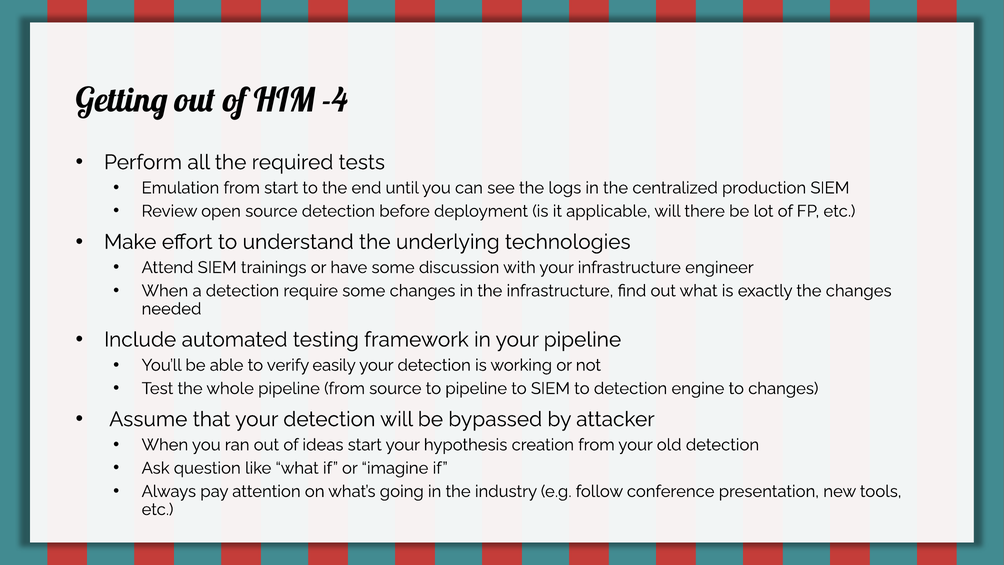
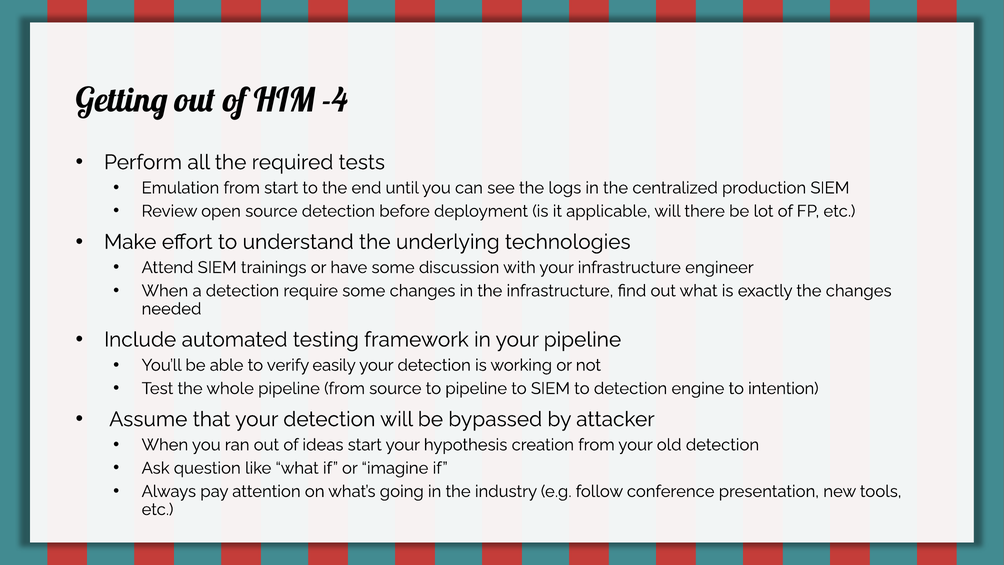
to changes: changes -> intention (783, 388)
